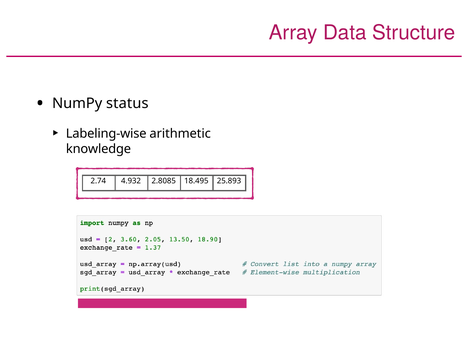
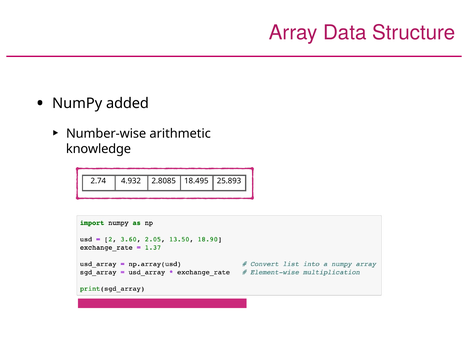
status: status -> added (127, 103)
Labeling-wise: Labeling-wise -> Number-wise (106, 134)
